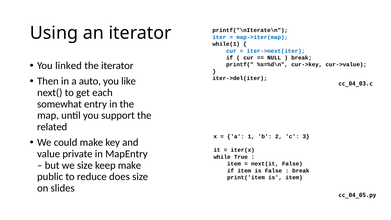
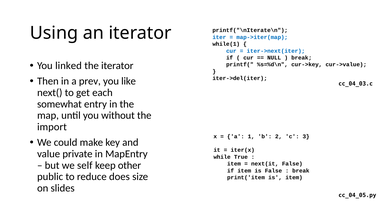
auto: auto -> prev (90, 81)
support: support -> without (118, 115)
related: related -> import (52, 127)
we size: size -> self (85, 165)
keep make: make -> other (129, 165)
